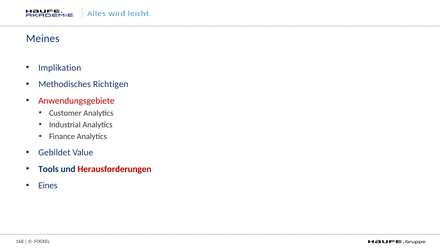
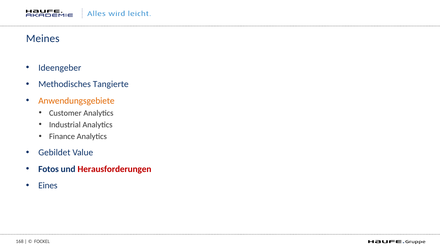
Implikation: Implikation -> Ideengeber (60, 68)
Richtigen: Richtigen -> Tangierte (111, 84)
Anwendungsgebiete colour: red -> orange (76, 101)
Tools: Tools -> Fotos (49, 169)
